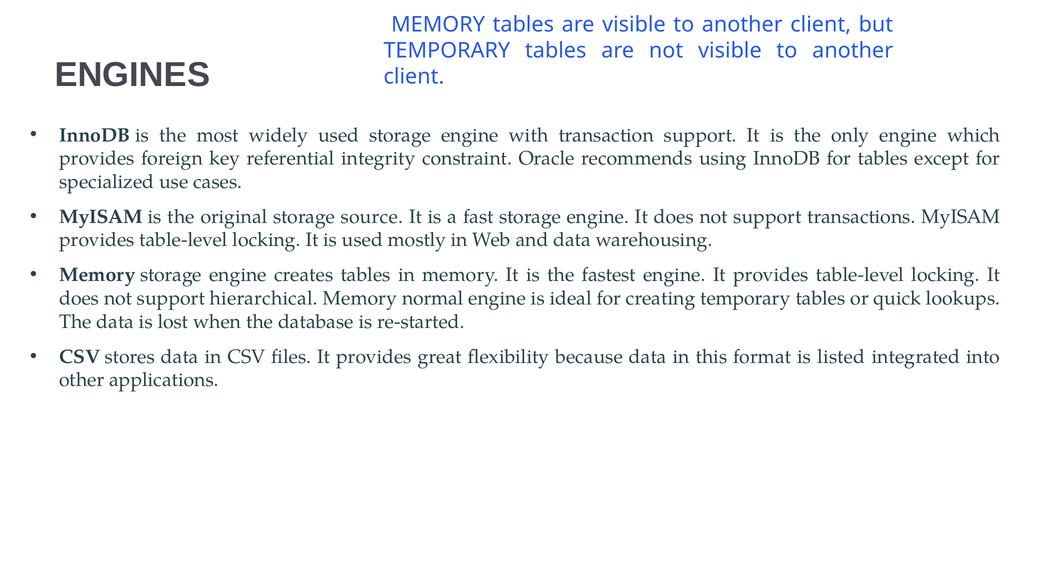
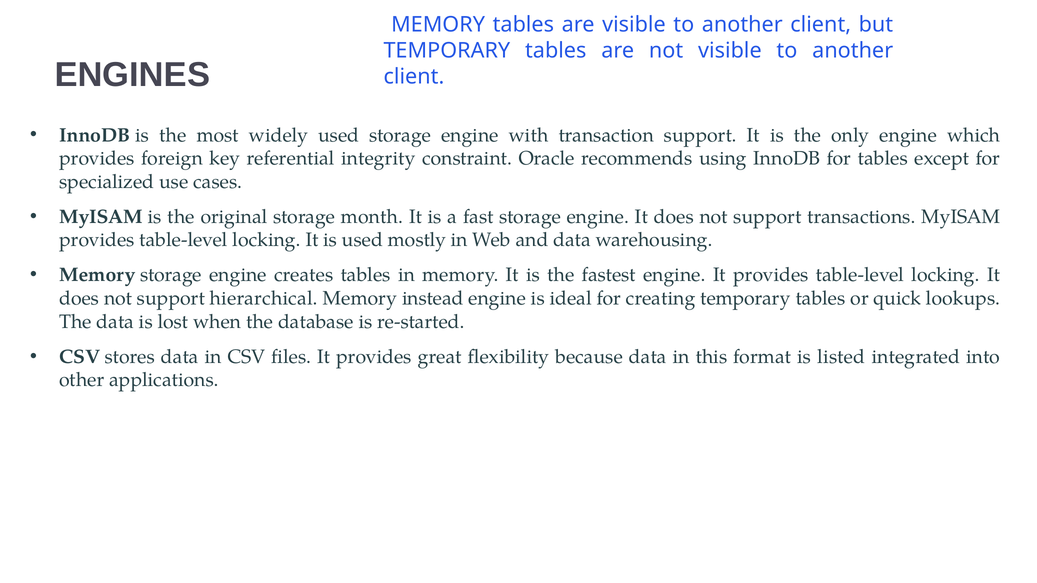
source: source -> month (372, 217)
normal: normal -> instead (433, 299)
